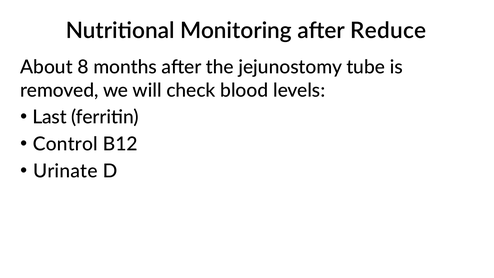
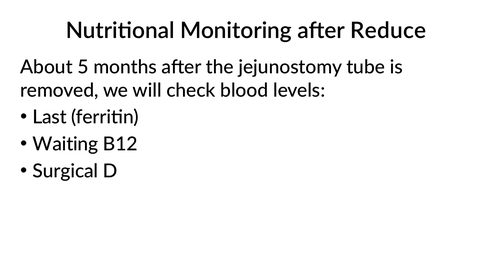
8: 8 -> 5 (83, 67)
Control: Control -> Waiting (65, 144)
Urinate: Urinate -> Surgical (65, 171)
